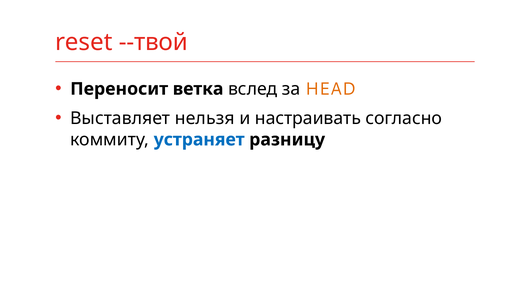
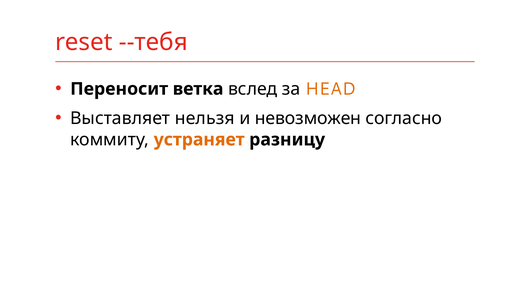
--твой: --твой -> --тебя (153, 42)
настраивать: настраивать -> невозможен (308, 118)
устраняет colour: blue -> orange (199, 140)
